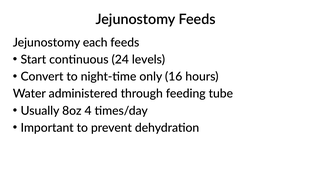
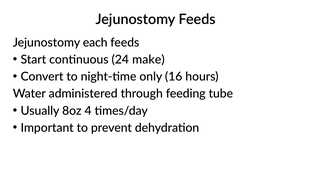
levels: levels -> make (148, 59)
